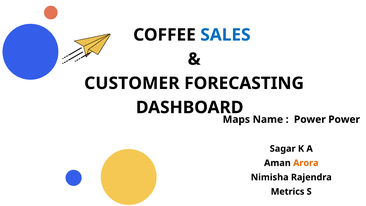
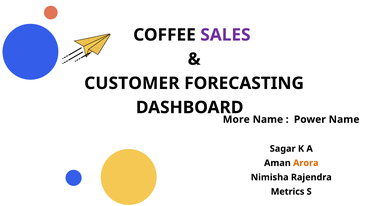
SALES colour: blue -> purple (225, 35)
Maps: Maps -> More (236, 119)
Power Power: Power -> Name (344, 119)
